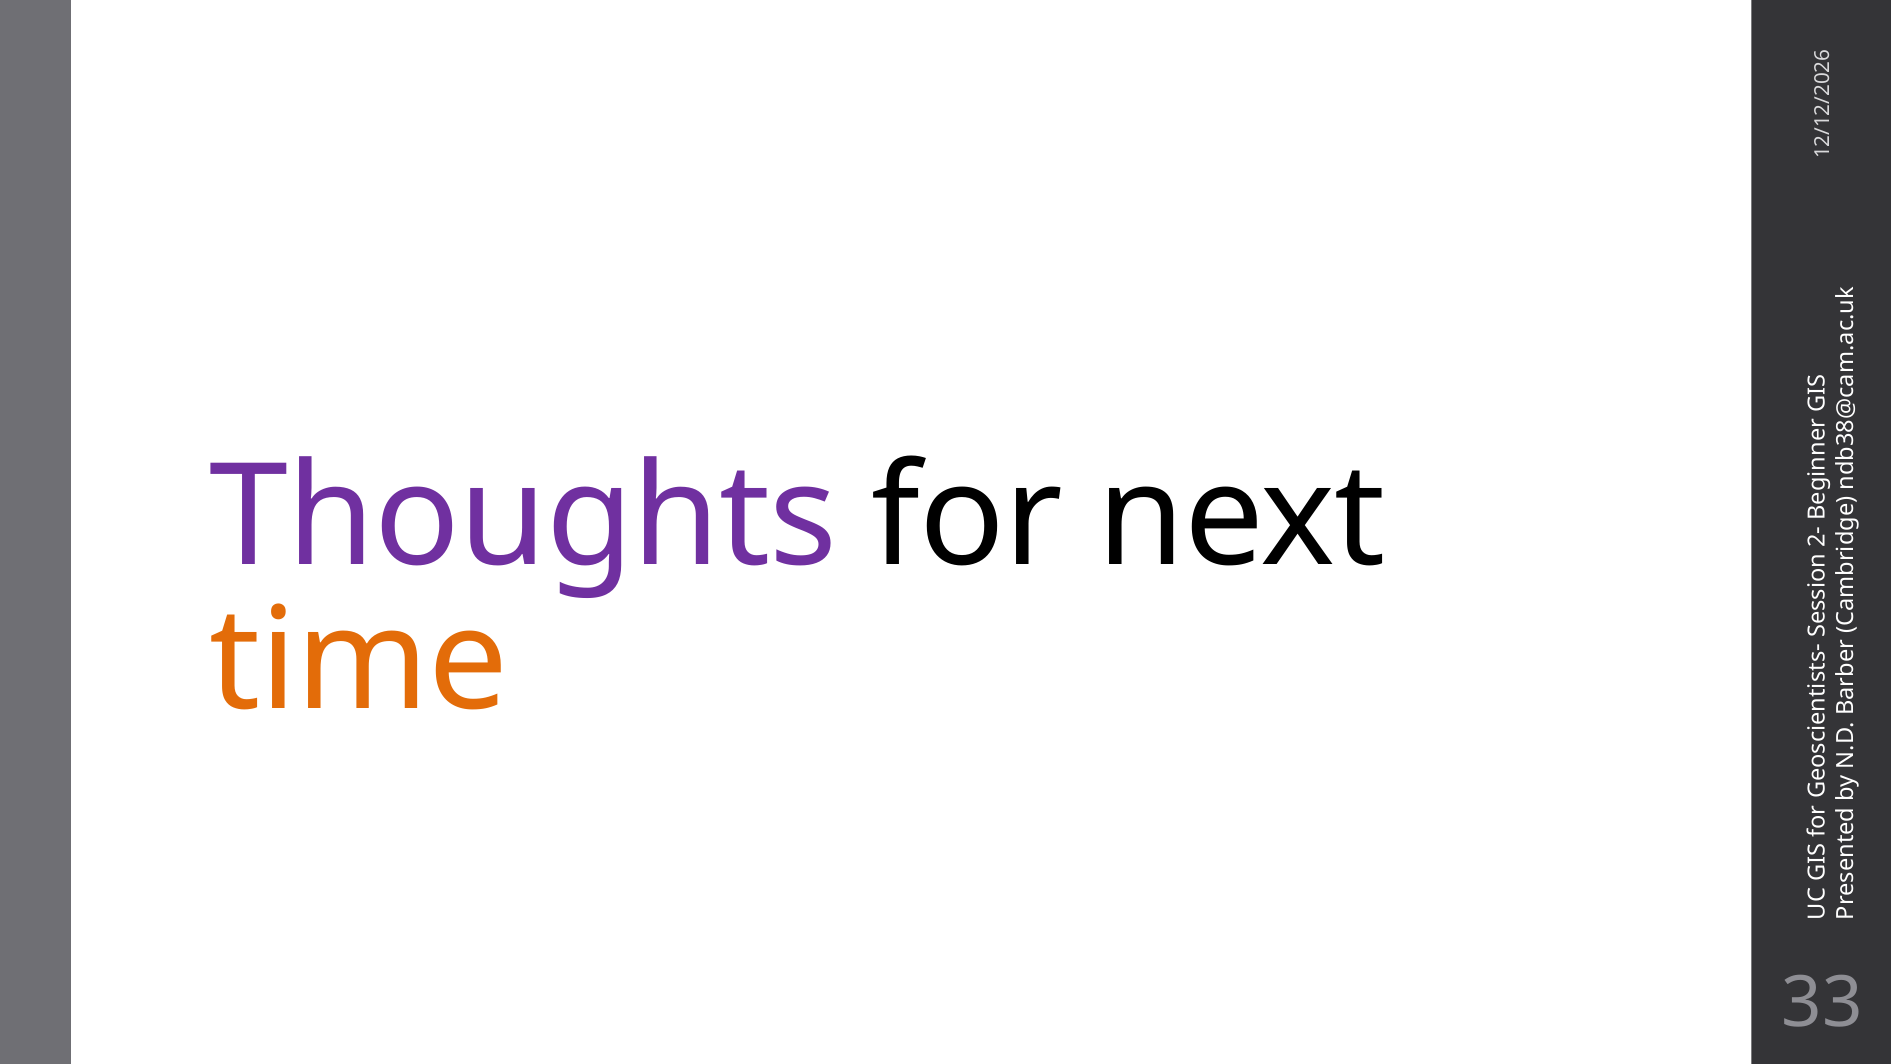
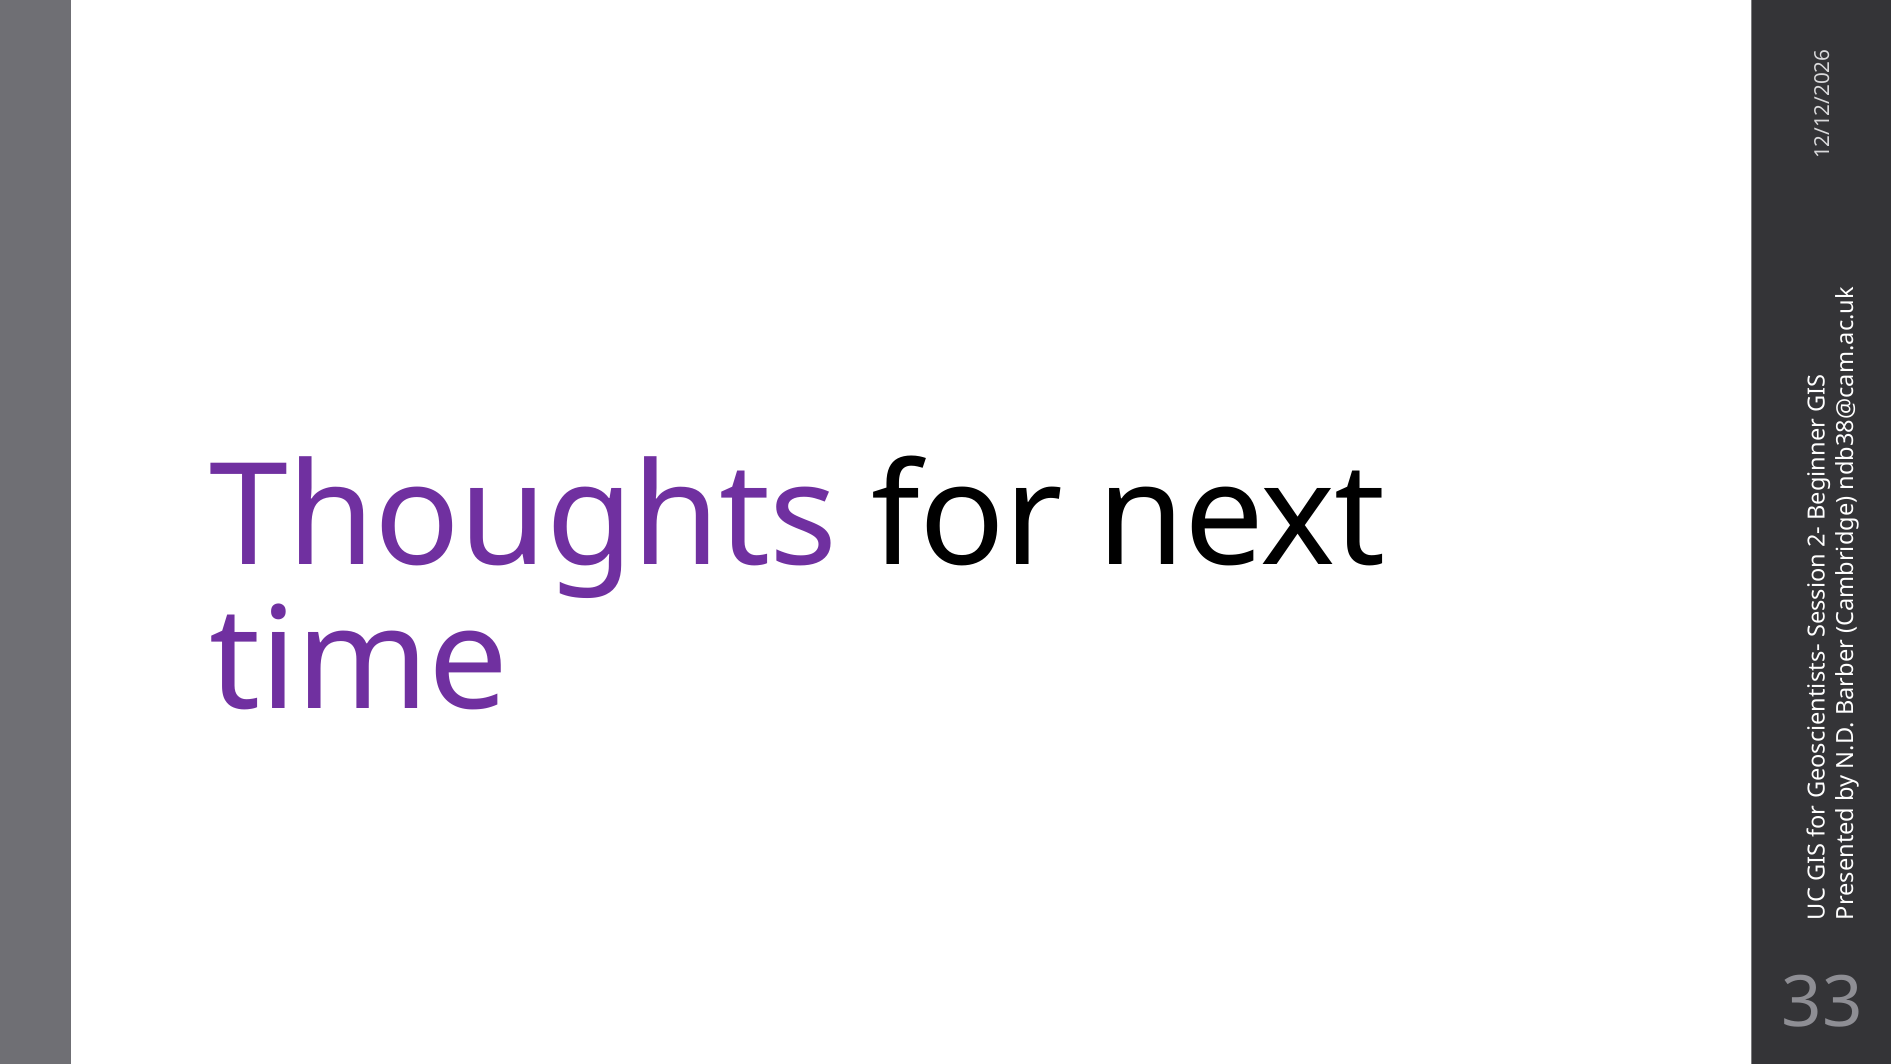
time colour: orange -> purple (359, 662)
